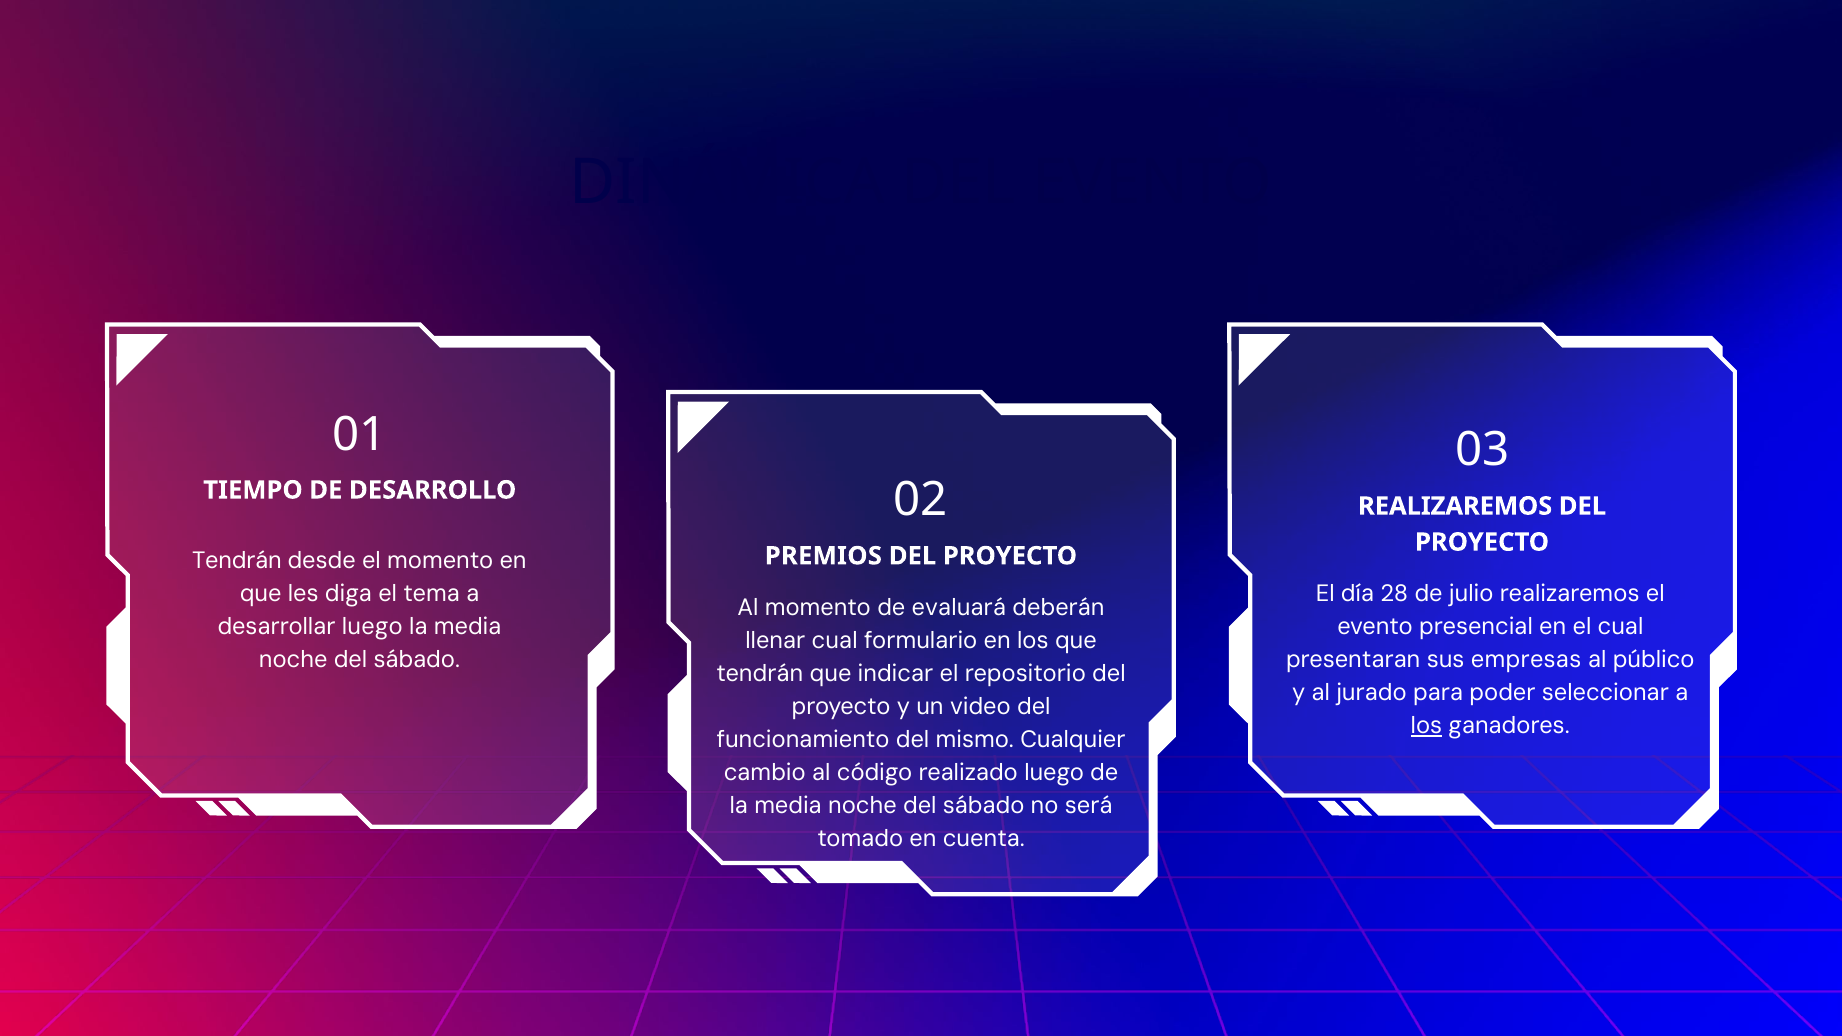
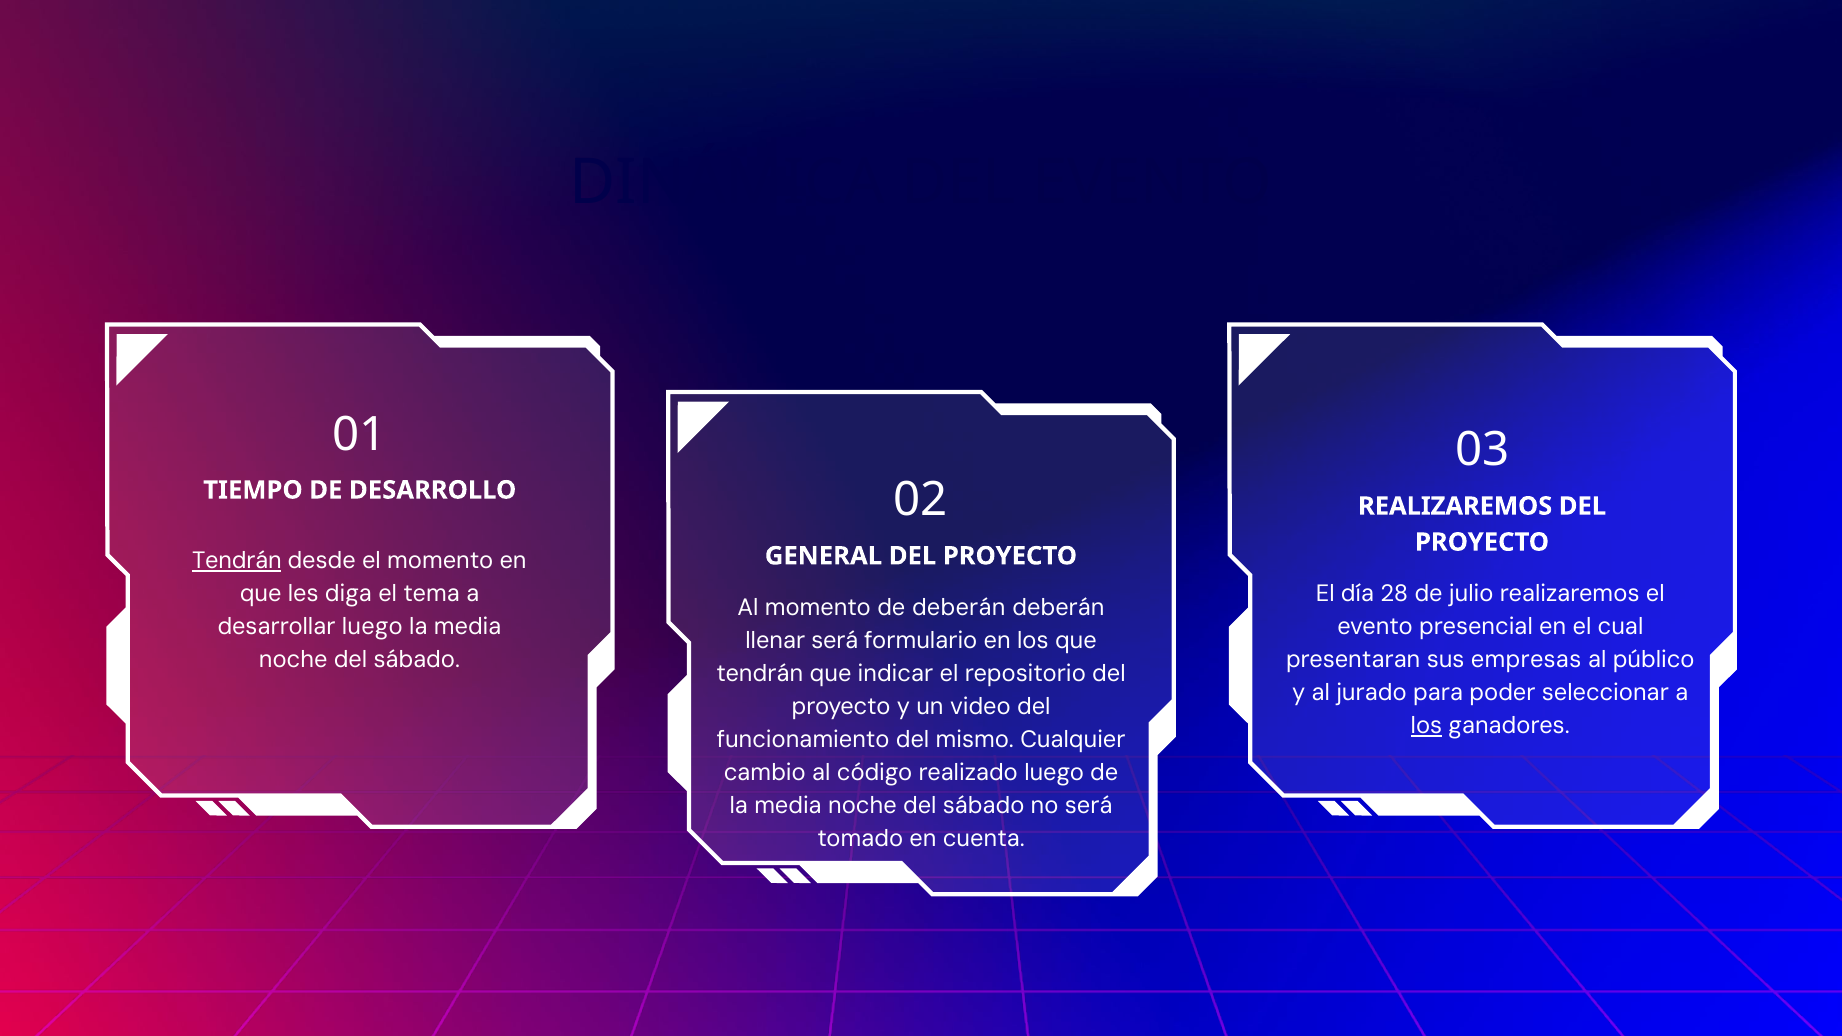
PREMIOS: PREMIOS -> GENERAL (823, 556)
Tendrán underline: none -> present (237, 561)
de evaluará: evaluará -> deberán (959, 608)
llenar cual: cual -> será (835, 641)
